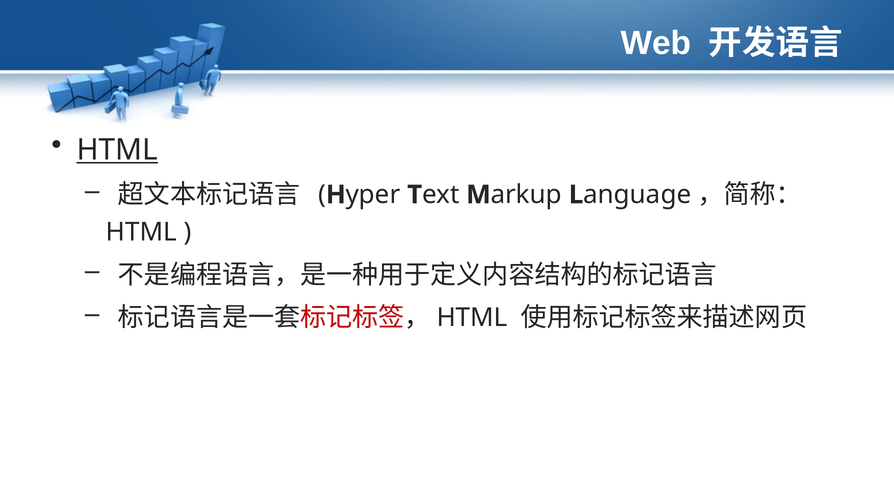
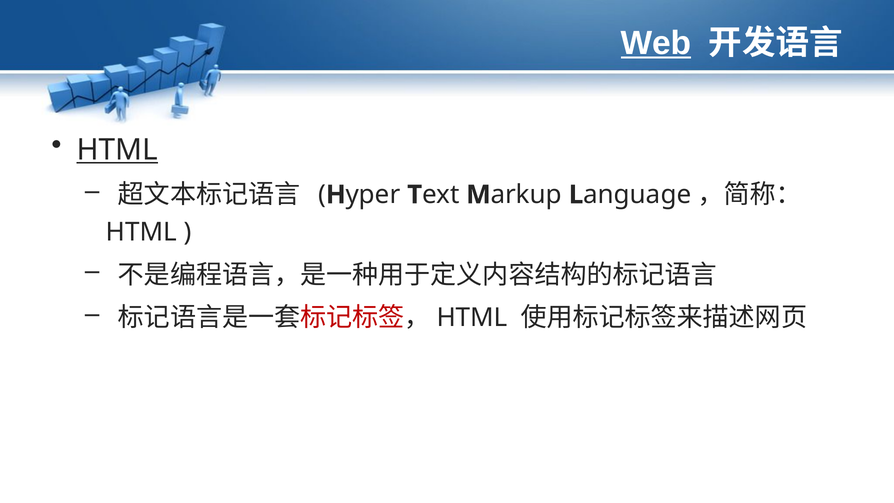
Web underline: none -> present (656, 43)
